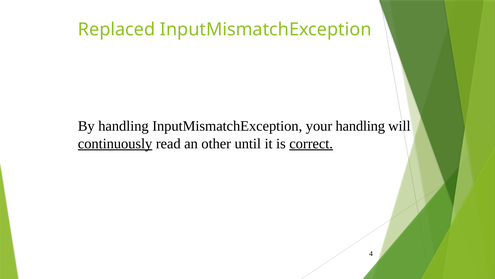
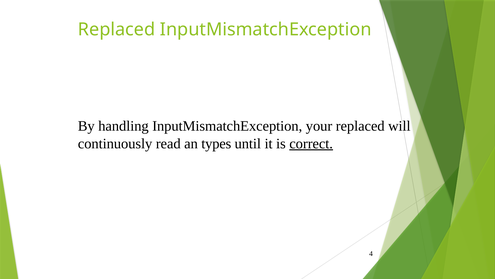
your handling: handling -> replaced (360, 126)
continuously underline: present -> none (115, 143)
other: other -> types (216, 143)
